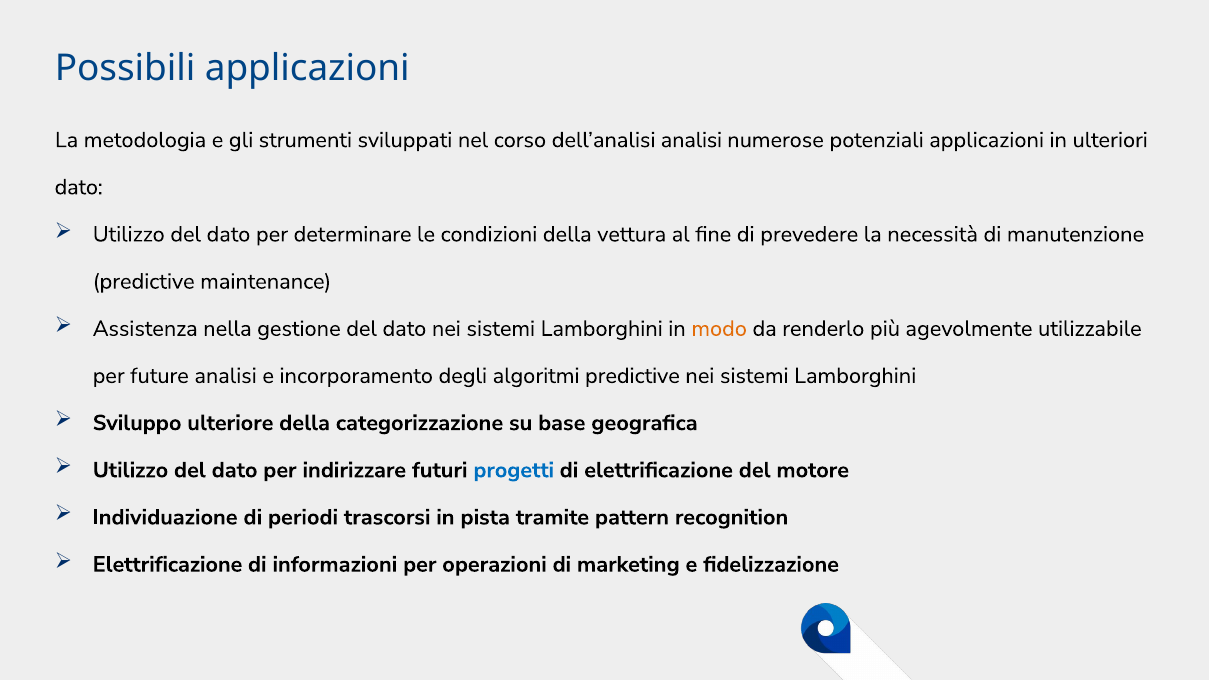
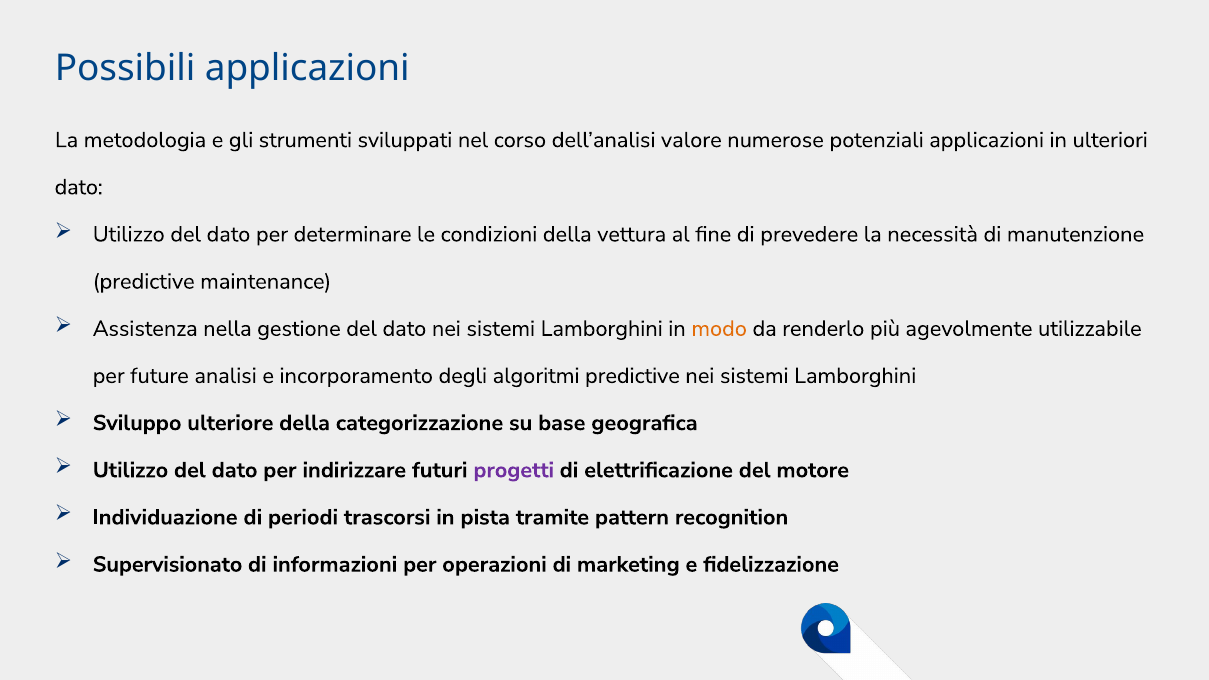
dell’analisi analisi: analisi -> valore (691, 140)
progetti colour: blue -> purple (514, 470)
Elettrificazione: Elettrificazione -> Supervisionato (168, 564)
